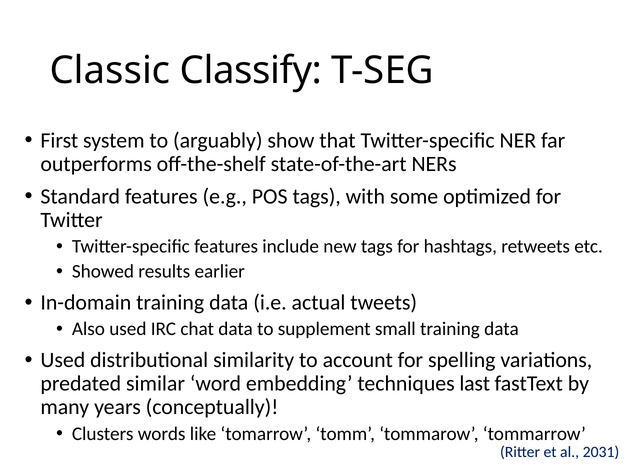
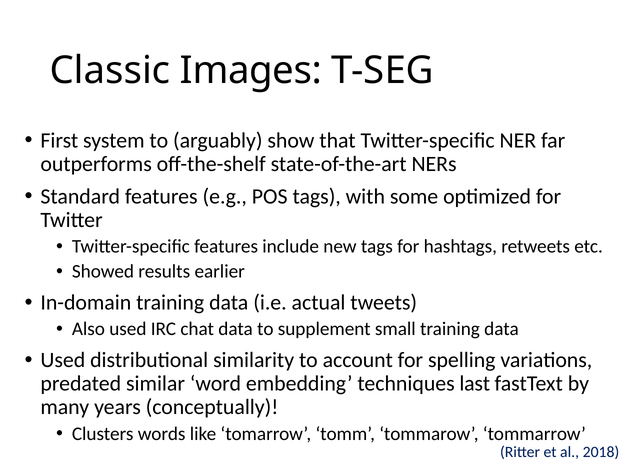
Classify: Classify -> Images (251, 70)
2031: 2031 -> 2018 (601, 452)
